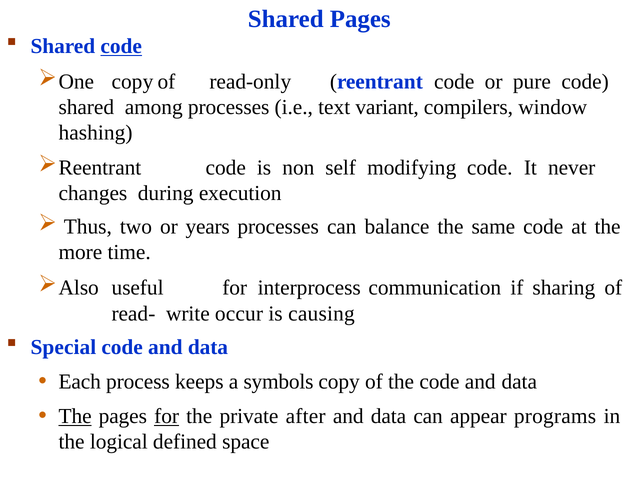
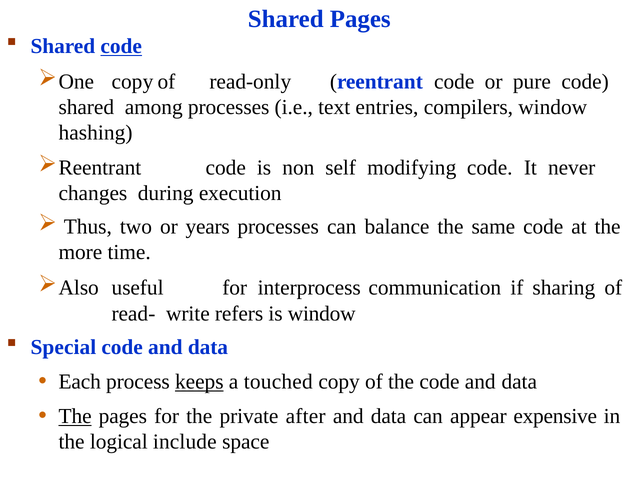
variant: variant -> entries (387, 107)
occur: occur -> refers (239, 314)
is causing: causing -> window (322, 314)
keeps underline: none -> present (199, 382)
symbols: symbols -> touched (278, 382)
for underline: present -> none (167, 417)
programs: programs -> expensive (555, 417)
defined: defined -> include (185, 443)
